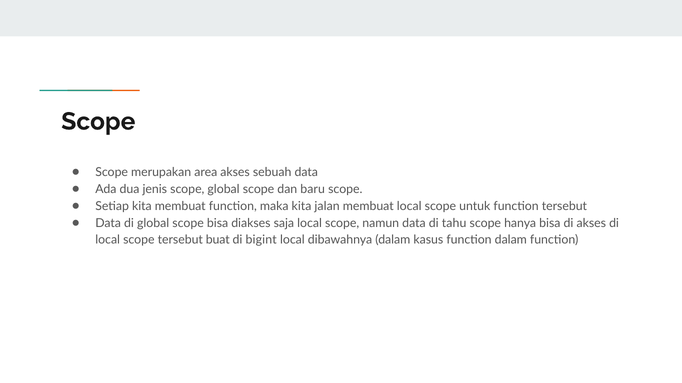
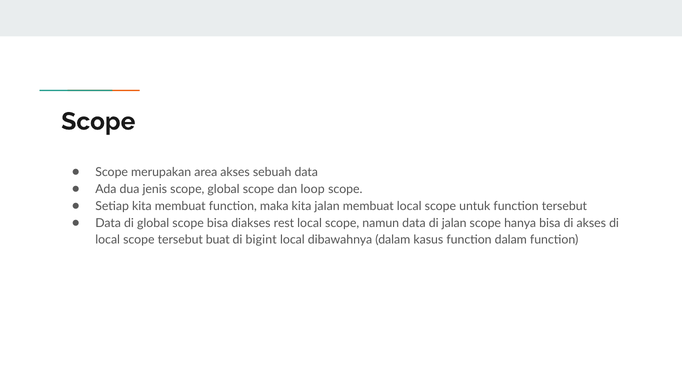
baru: baru -> loop (313, 189)
saja: saja -> rest (284, 223)
di tahu: tahu -> jalan (454, 223)
